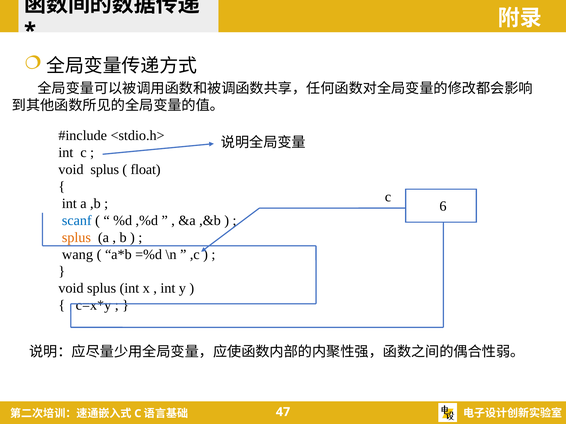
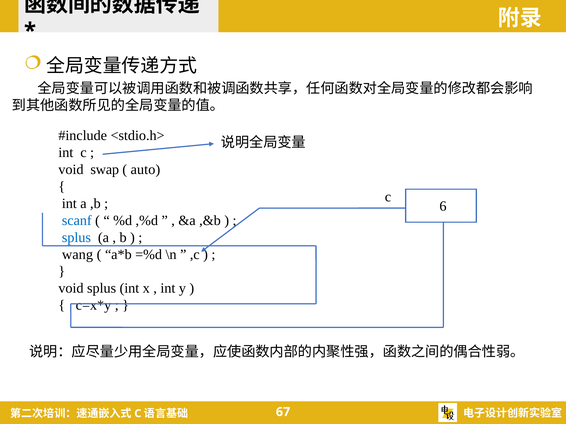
splus: splus -> swap (105, 170)
float: float -> auto (145, 170)
splus colour: orange -> blue (76, 238)
47: 47 -> 67 (283, 412)
